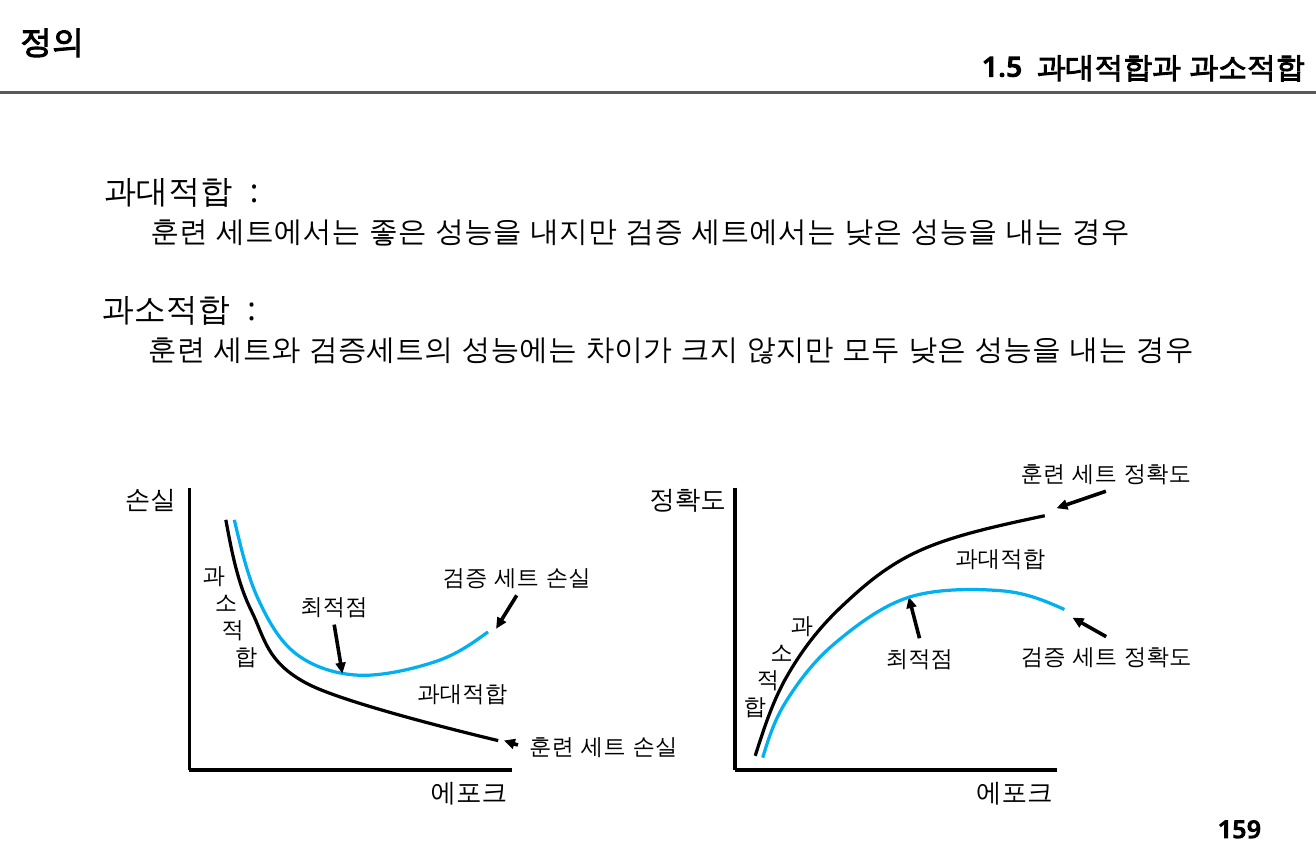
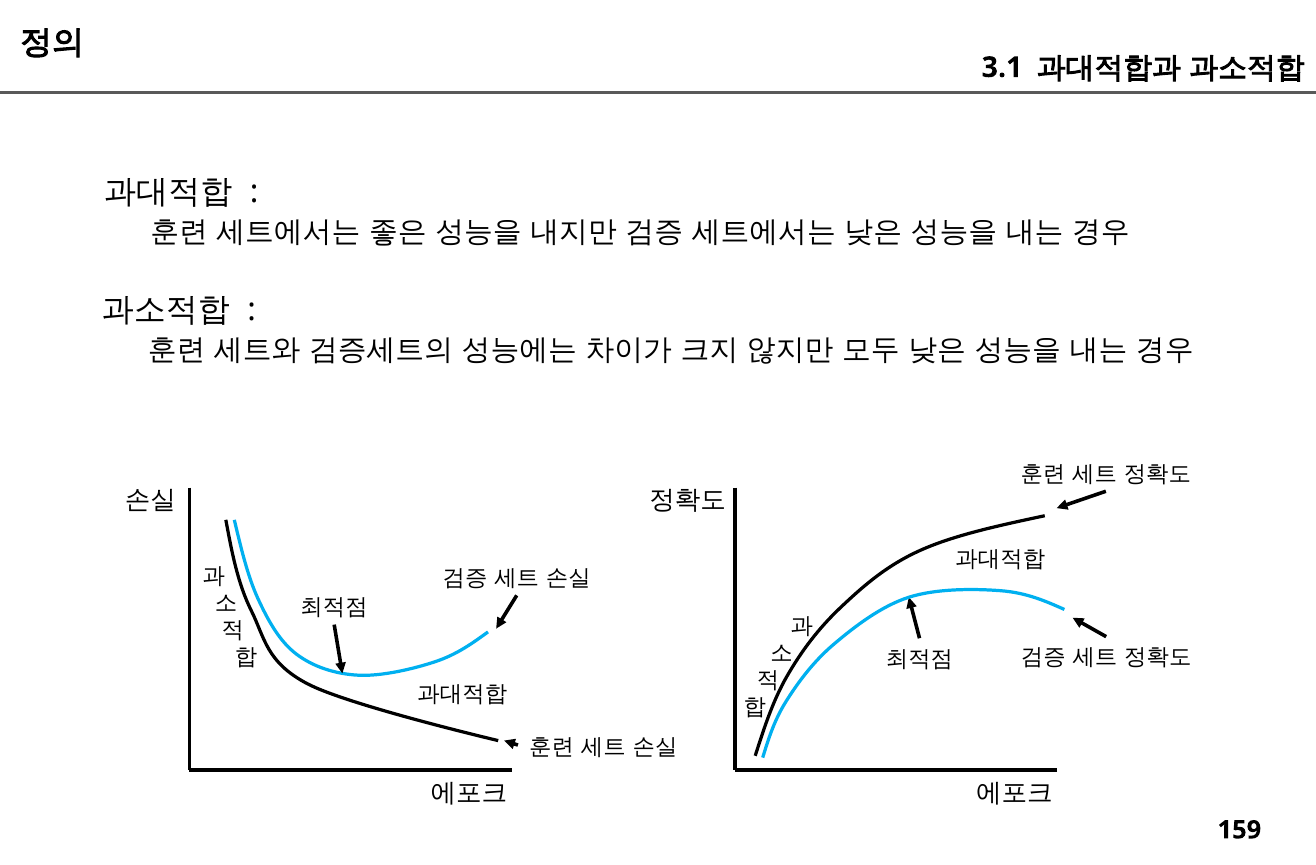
1.5: 1.5 -> 3.1 (1002, 67)
